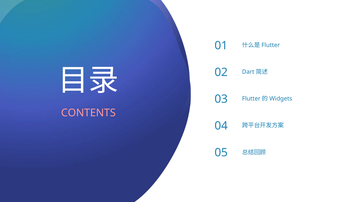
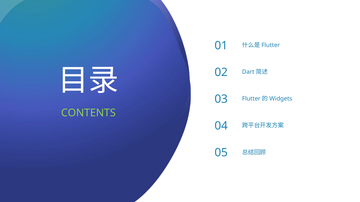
CONTENTS colour: pink -> light green (88, 113)
